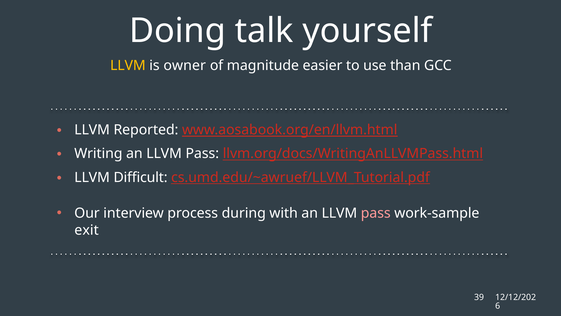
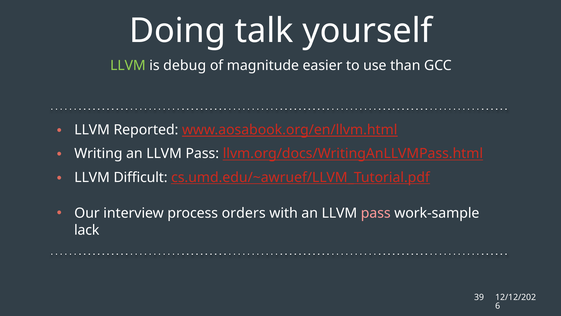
LLVM colour: yellow -> light green (128, 66)
owner: owner -> debug (185, 66)
during: during -> orders (244, 213)
exit: exit -> lack (87, 230)
